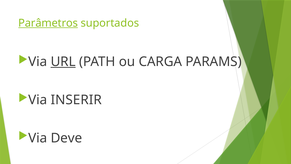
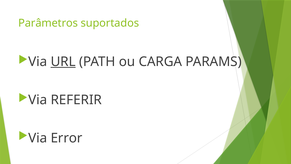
Parâmetros underline: present -> none (48, 23)
INSERIR: INSERIR -> REFERIR (76, 100)
Deve: Deve -> Error (66, 138)
